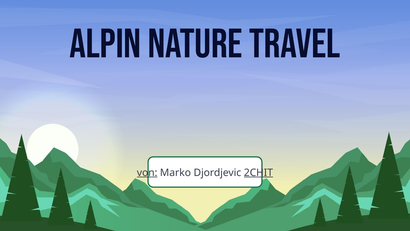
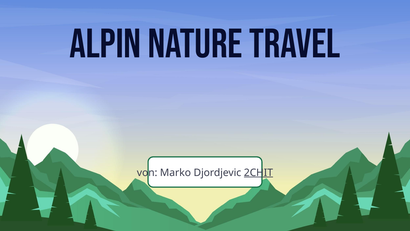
von underline: present -> none (147, 172)
